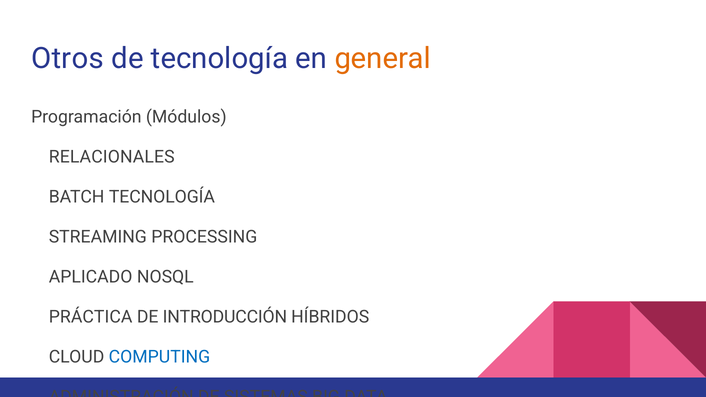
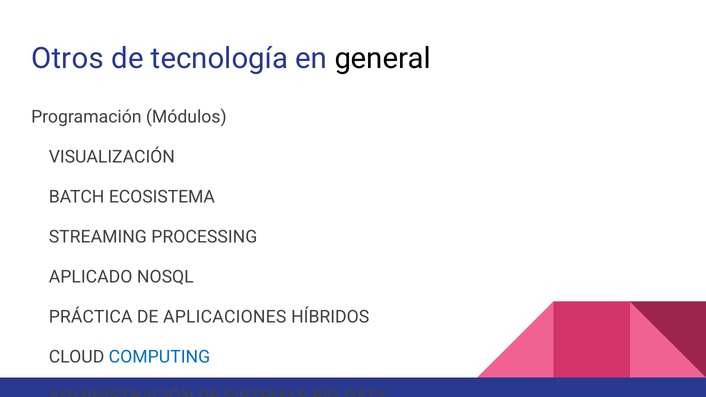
general colour: orange -> black (383, 58)
RELACIONALES: RELACIONALES -> VISUALIZACIÓN (112, 157)
BATCH TECNOLOGÍA: TECNOLOGÍA -> ECOSISTEMA (162, 197)
INTRODUCCIÓN: INTRODUCCIÓN -> APLICACIONES (225, 317)
